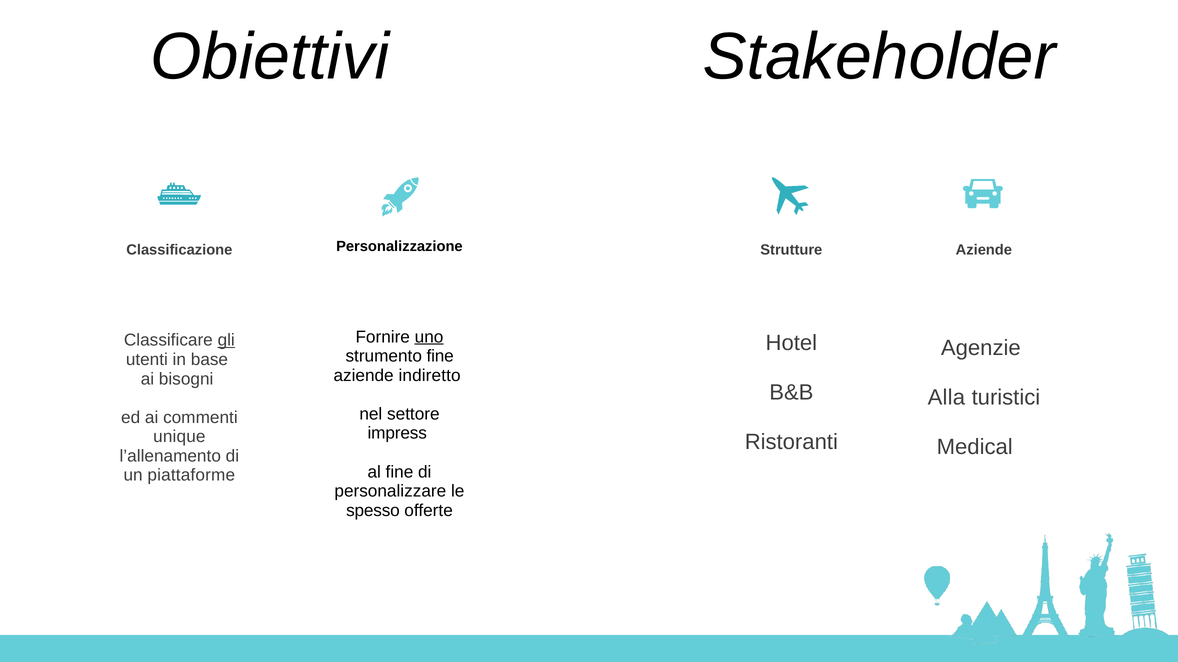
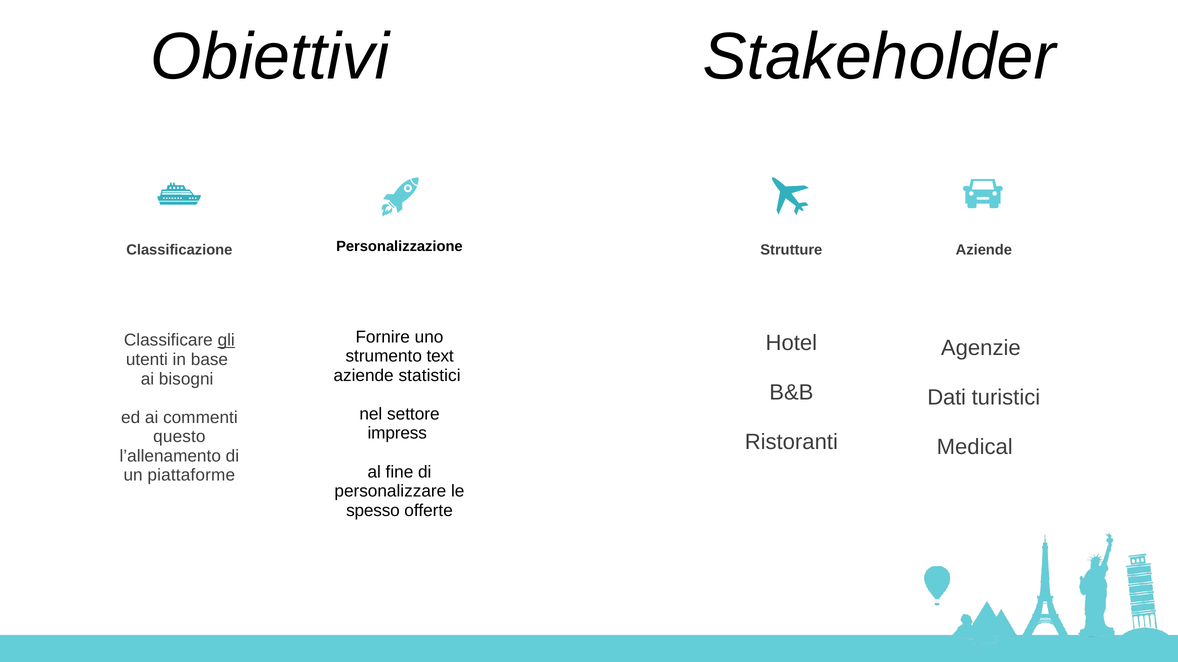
uno underline: present -> none (429, 337)
strumento fine: fine -> text (440, 356)
indiretto: indiretto -> statistici (430, 376)
Alla: Alla -> Dati (947, 398)
unique: unique -> questo (179, 437)
